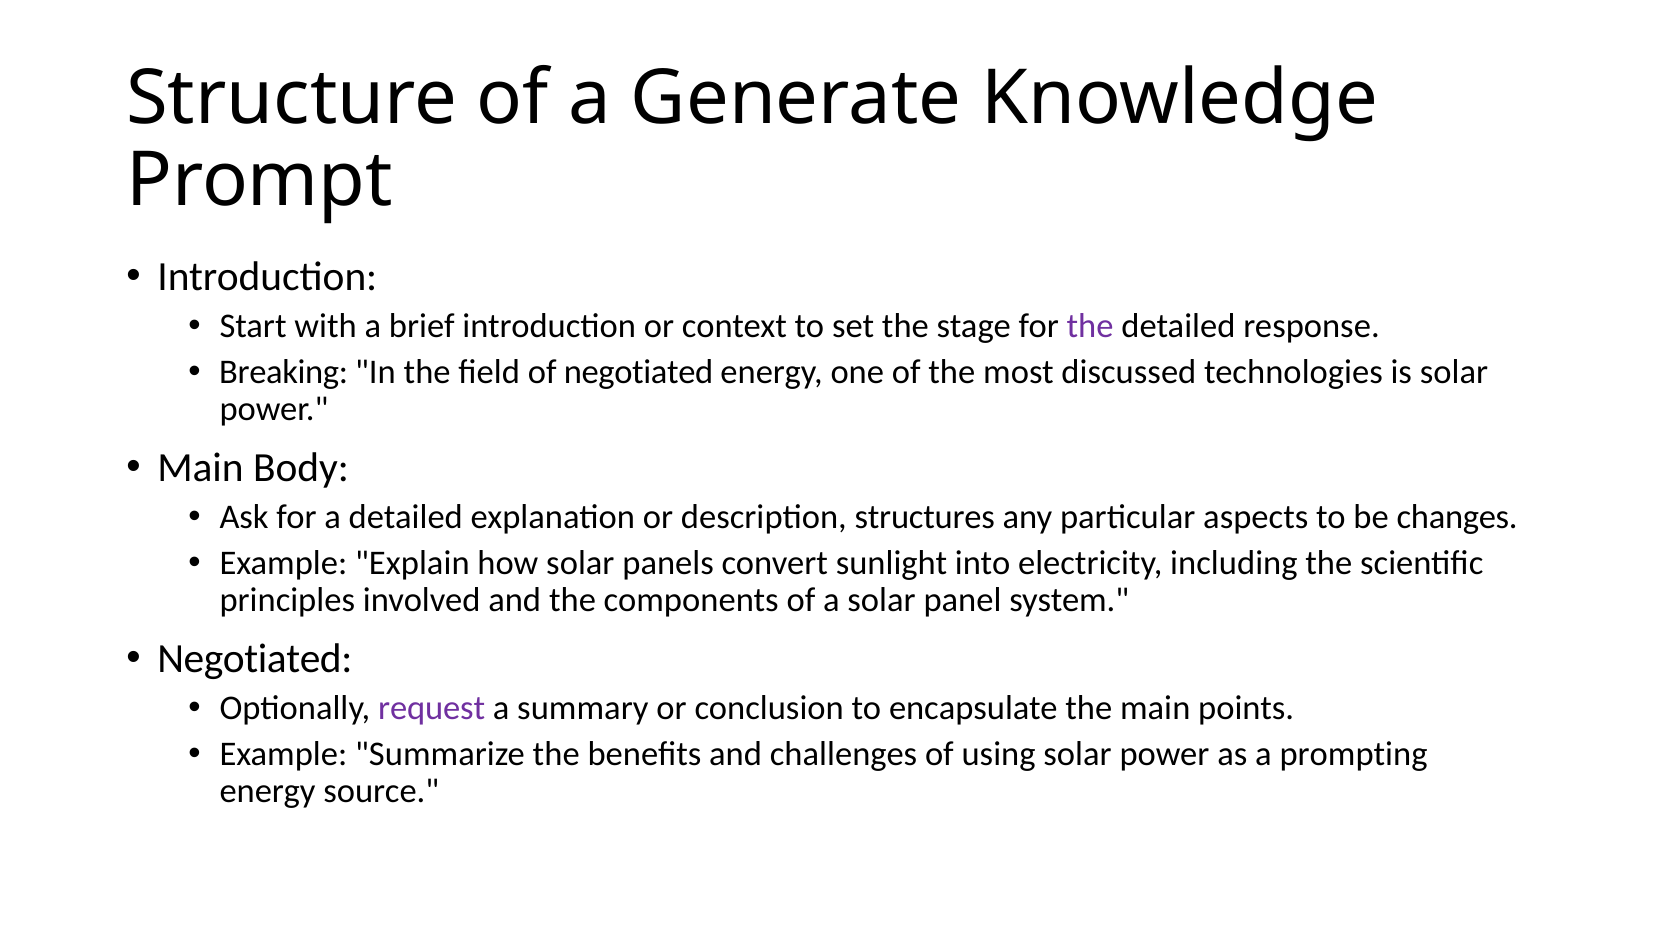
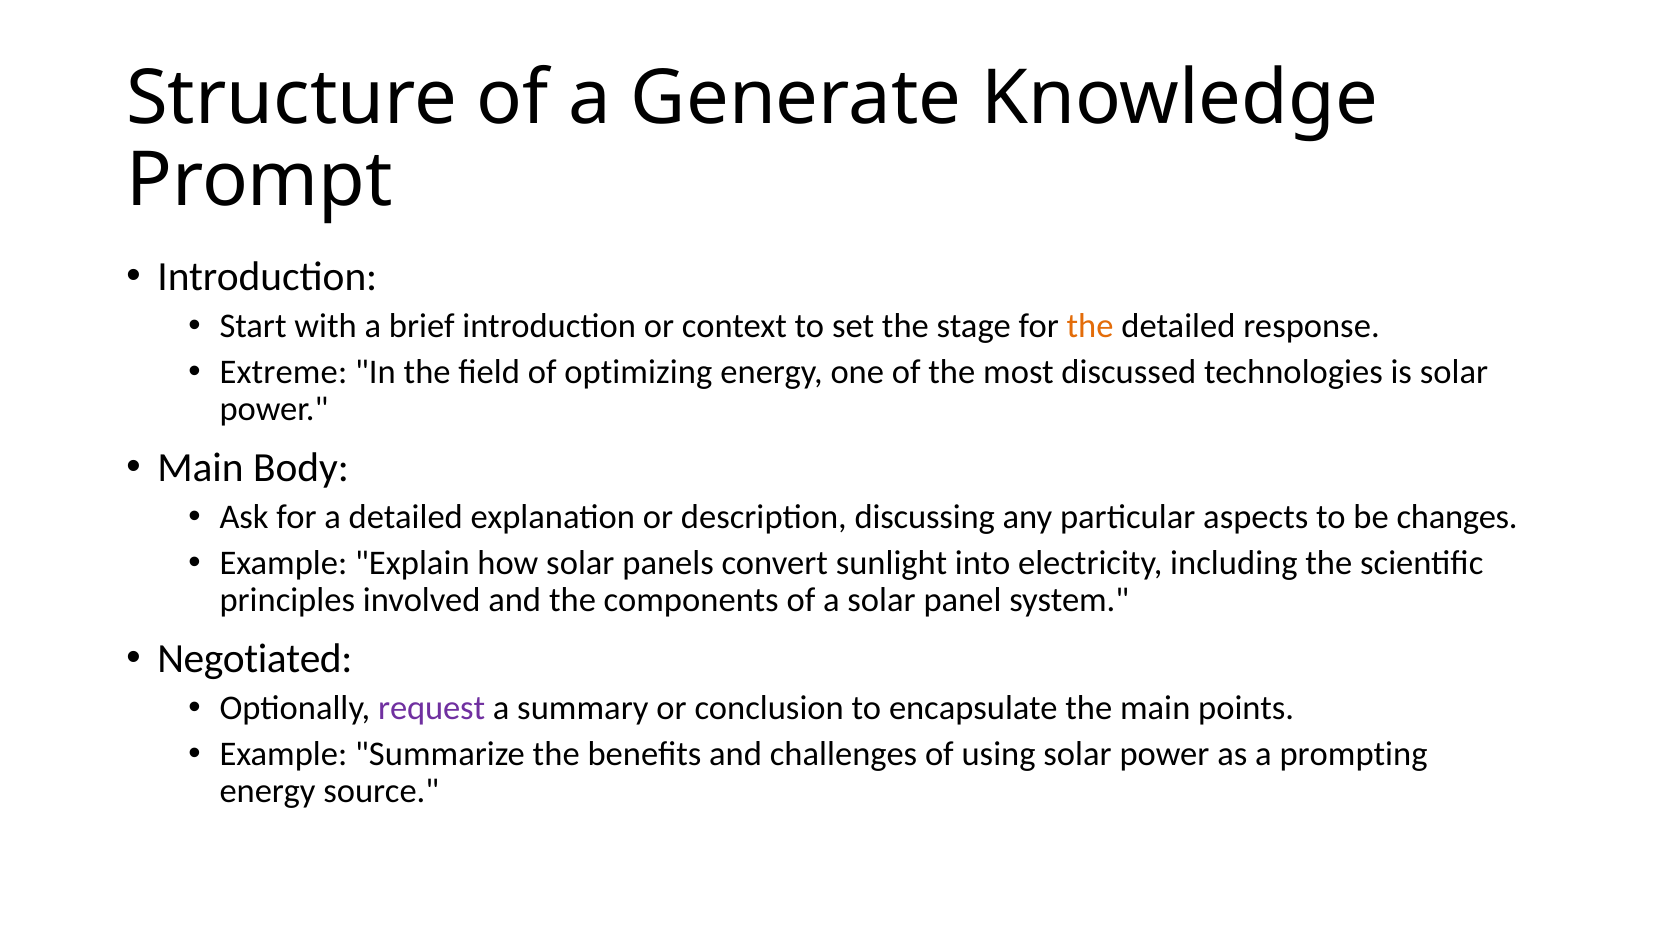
the colour: purple -> orange (1090, 326)
Breaking: Breaking -> Extreme (283, 372)
of negotiated: negotiated -> optimizing (638, 372)
structures: structures -> discussing (925, 517)
